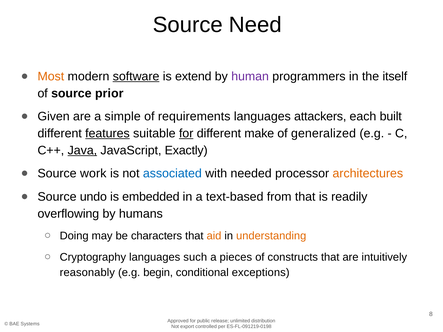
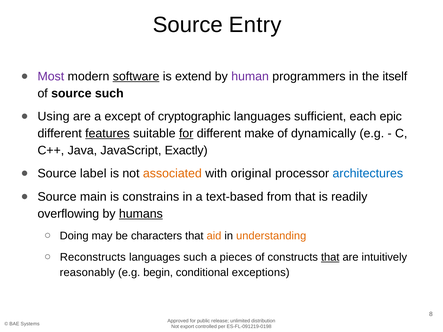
Need: Need -> Entry (255, 25)
Most colour: orange -> purple (51, 76)
source prior: prior -> such (109, 93)
Given: Given -> Using (54, 117)
simple: simple -> except (123, 117)
requirements: requirements -> cryptographic (194, 117)
attackers: attackers -> sufficient (320, 117)
built: built -> epic (391, 117)
generalized: generalized -> dynamically (324, 134)
Java underline: present -> none (82, 151)
work: work -> label (93, 174)
associated colour: blue -> orange (172, 174)
needed: needed -> original (251, 174)
architectures colour: orange -> blue (368, 174)
undo: undo -> main (93, 197)
embedded: embedded -> constrains (151, 197)
humans underline: none -> present (141, 214)
Cryptography: Cryptography -> Reconstructs (93, 257)
that underline: none -> present (330, 257)
